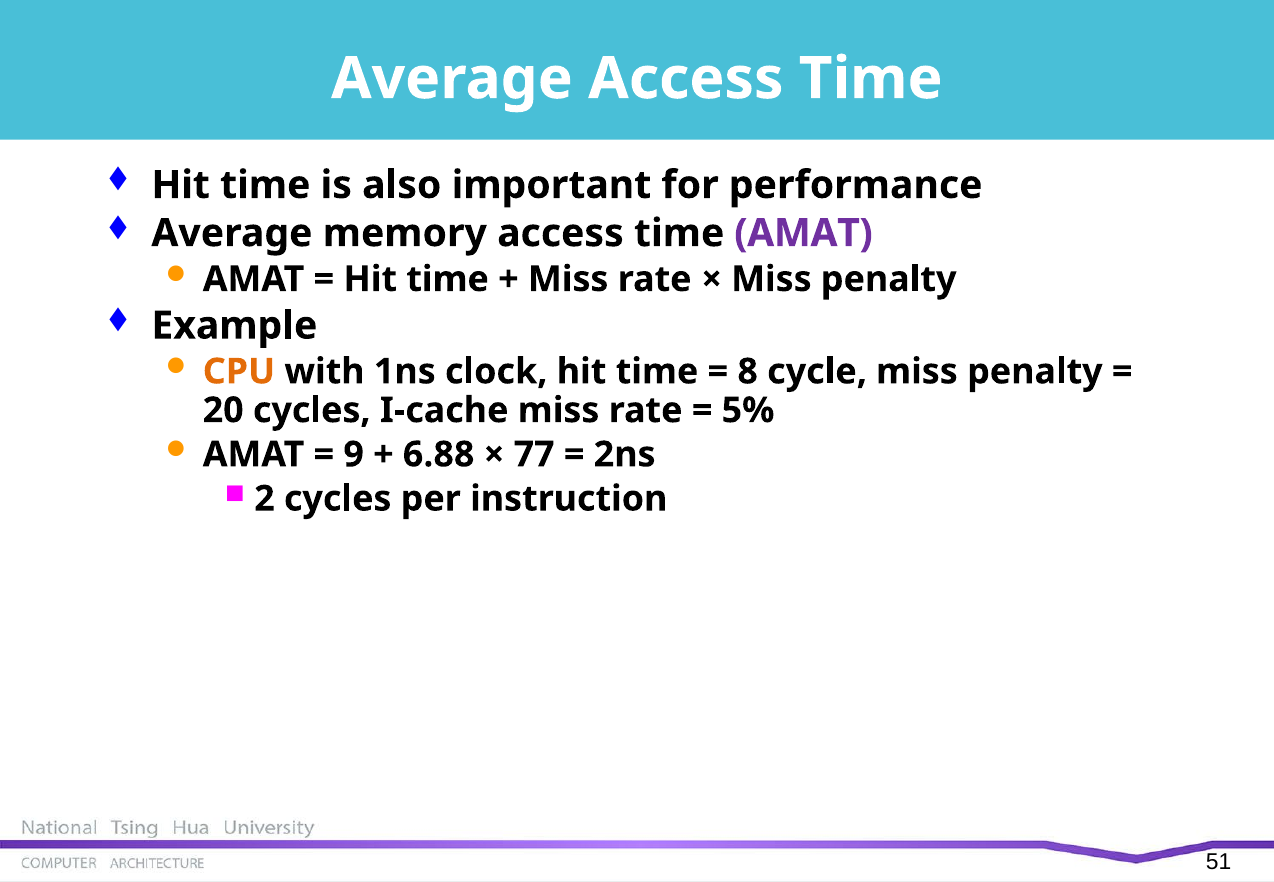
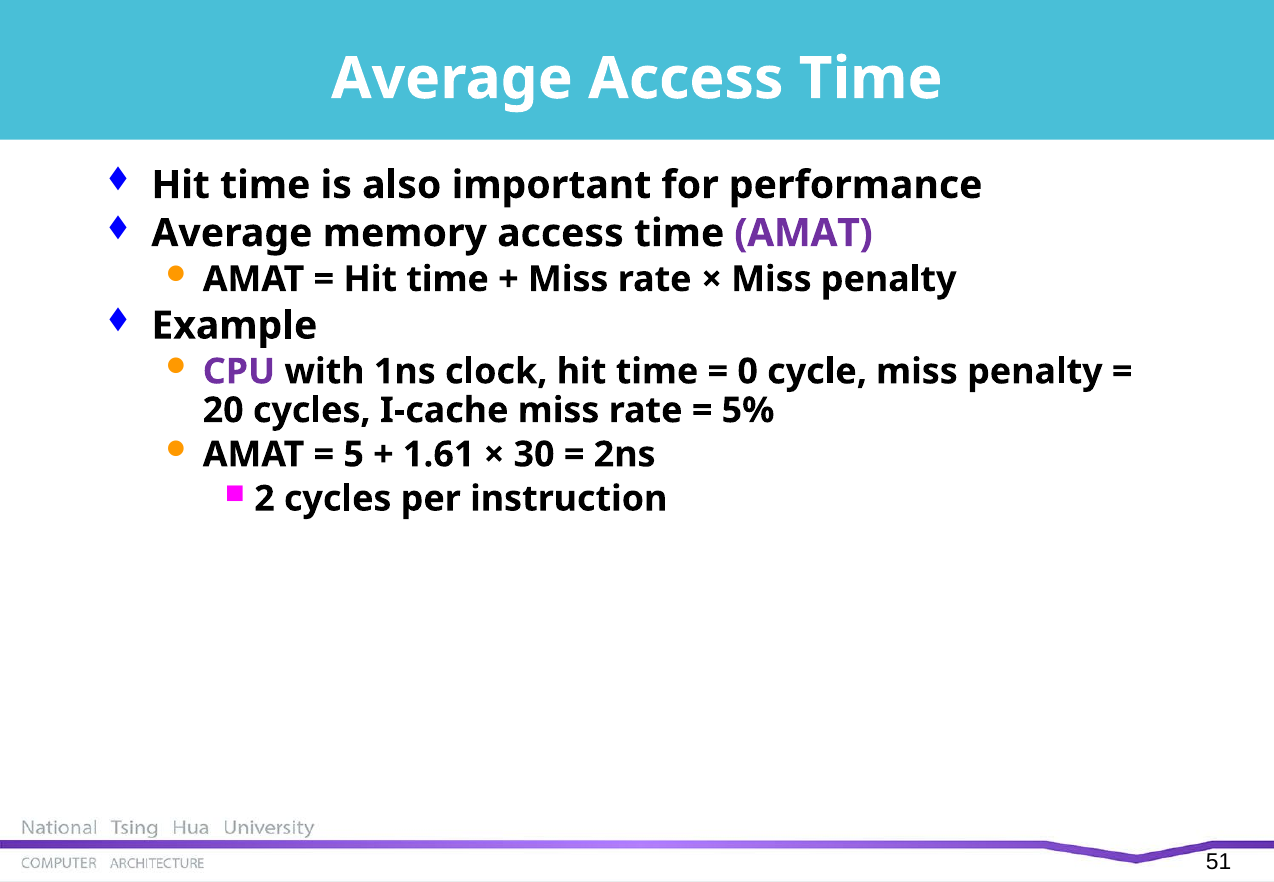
CPU colour: orange -> purple (239, 372)
8: 8 -> 0 (748, 372)
9: 9 -> 5 (354, 455)
6.88: 6.88 -> 1.61 (439, 455)
77: 77 -> 30 (534, 455)
